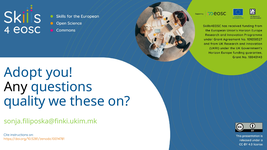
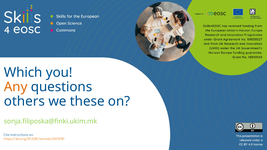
Adopt: Adopt -> Which (23, 73)
Any colour: black -> orange (16, 87)
quality: quality -> others (24, 101)
